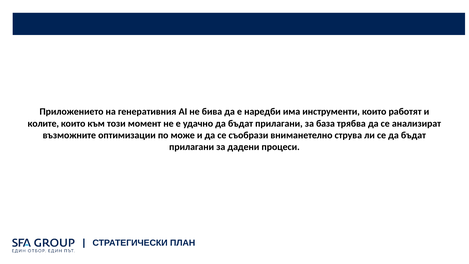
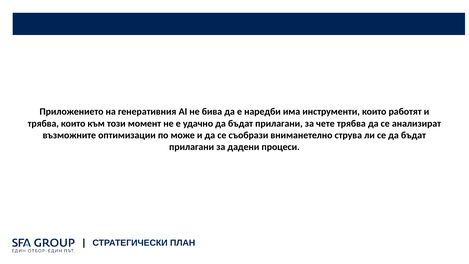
колите: колите -> трябва (43, 123)
база: база -> чете (325, 123)
